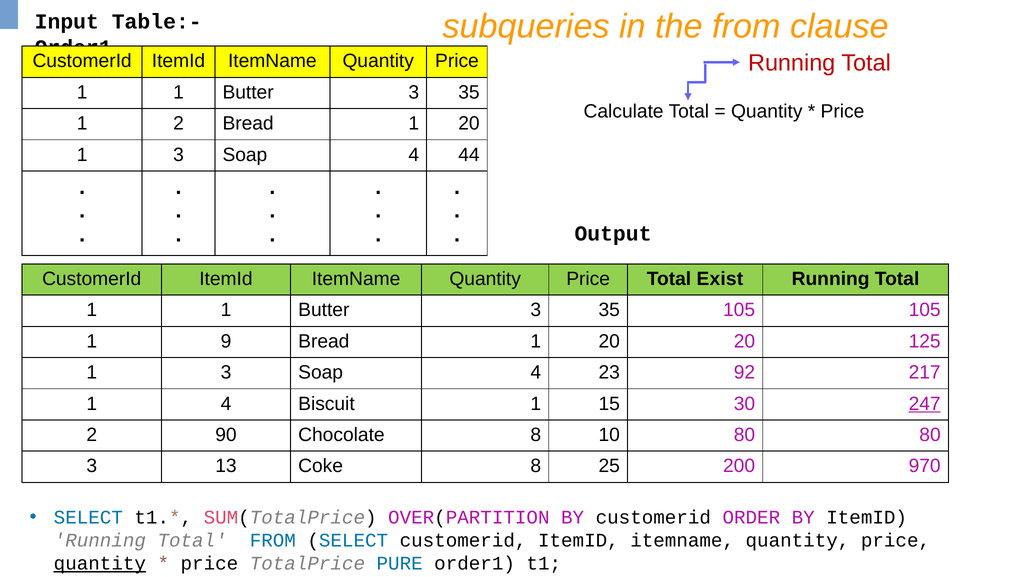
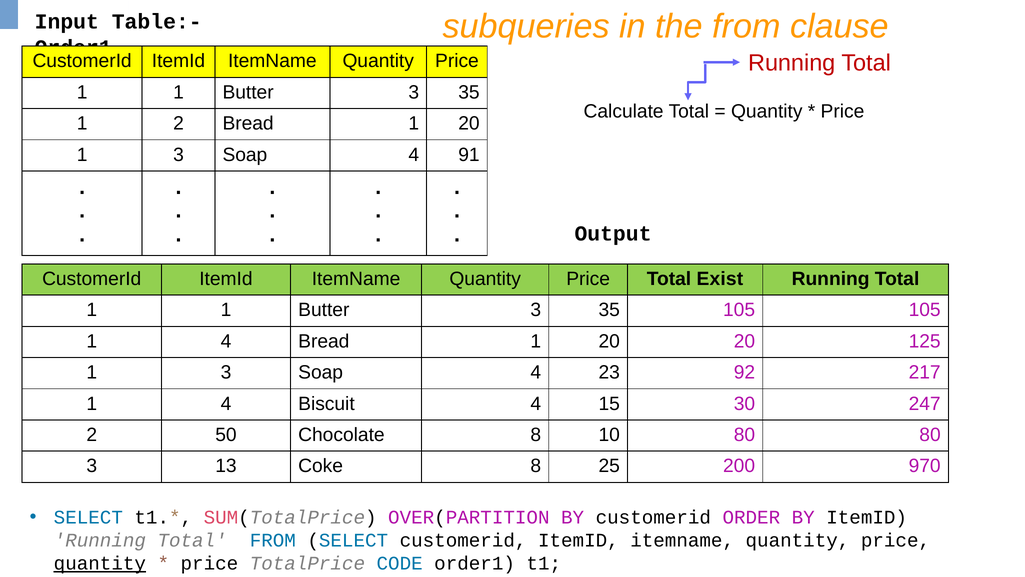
44: 44 -> 91 (469, 155)
9: 9 -> 4 (226, 341)
Biscuit 1: 1 -> 4 (536, 403)
247 underline: present -> none (925, 403)
90: 90 -> 50 (226, 435)
PURE: PURE -> CODE (400, 563)
